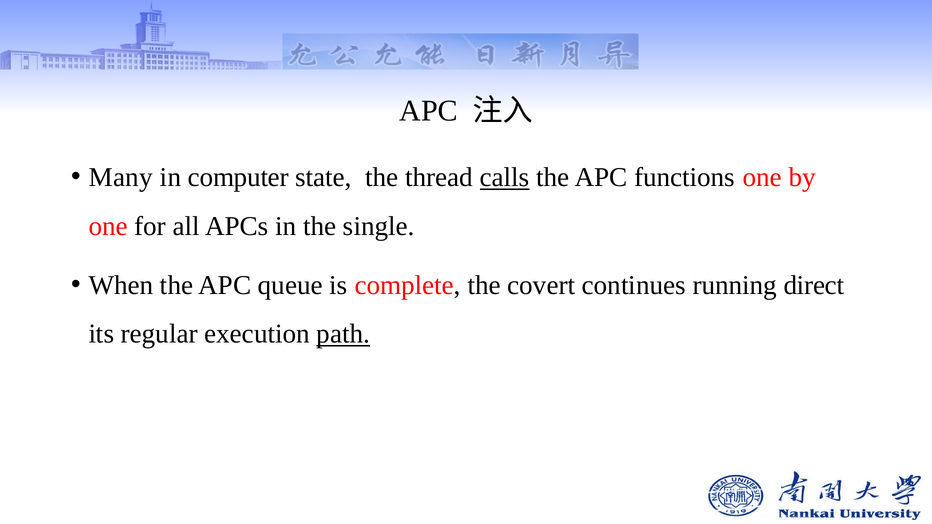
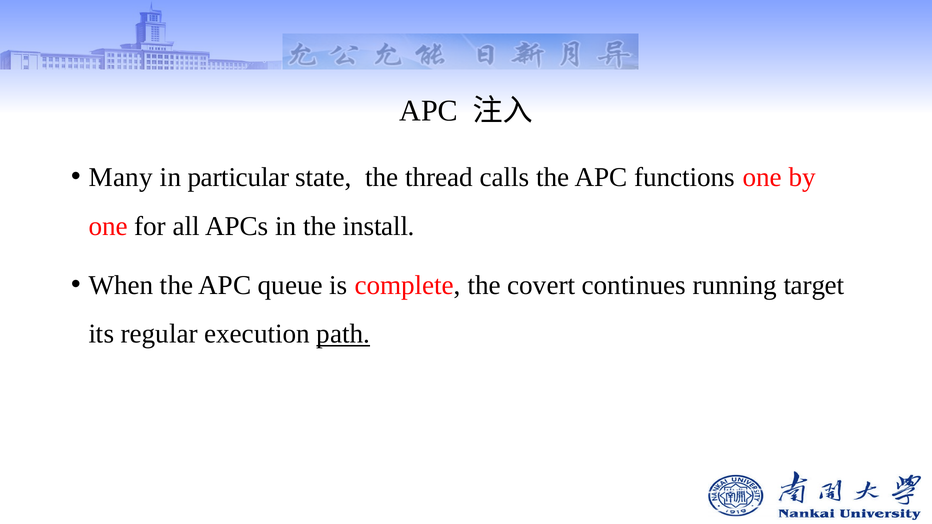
computer: computer -> particular (238, 178)
calls underline: present -> none (505, 178)
single: single -> install (379, 227)
direct: direct -> target (814, 285)
